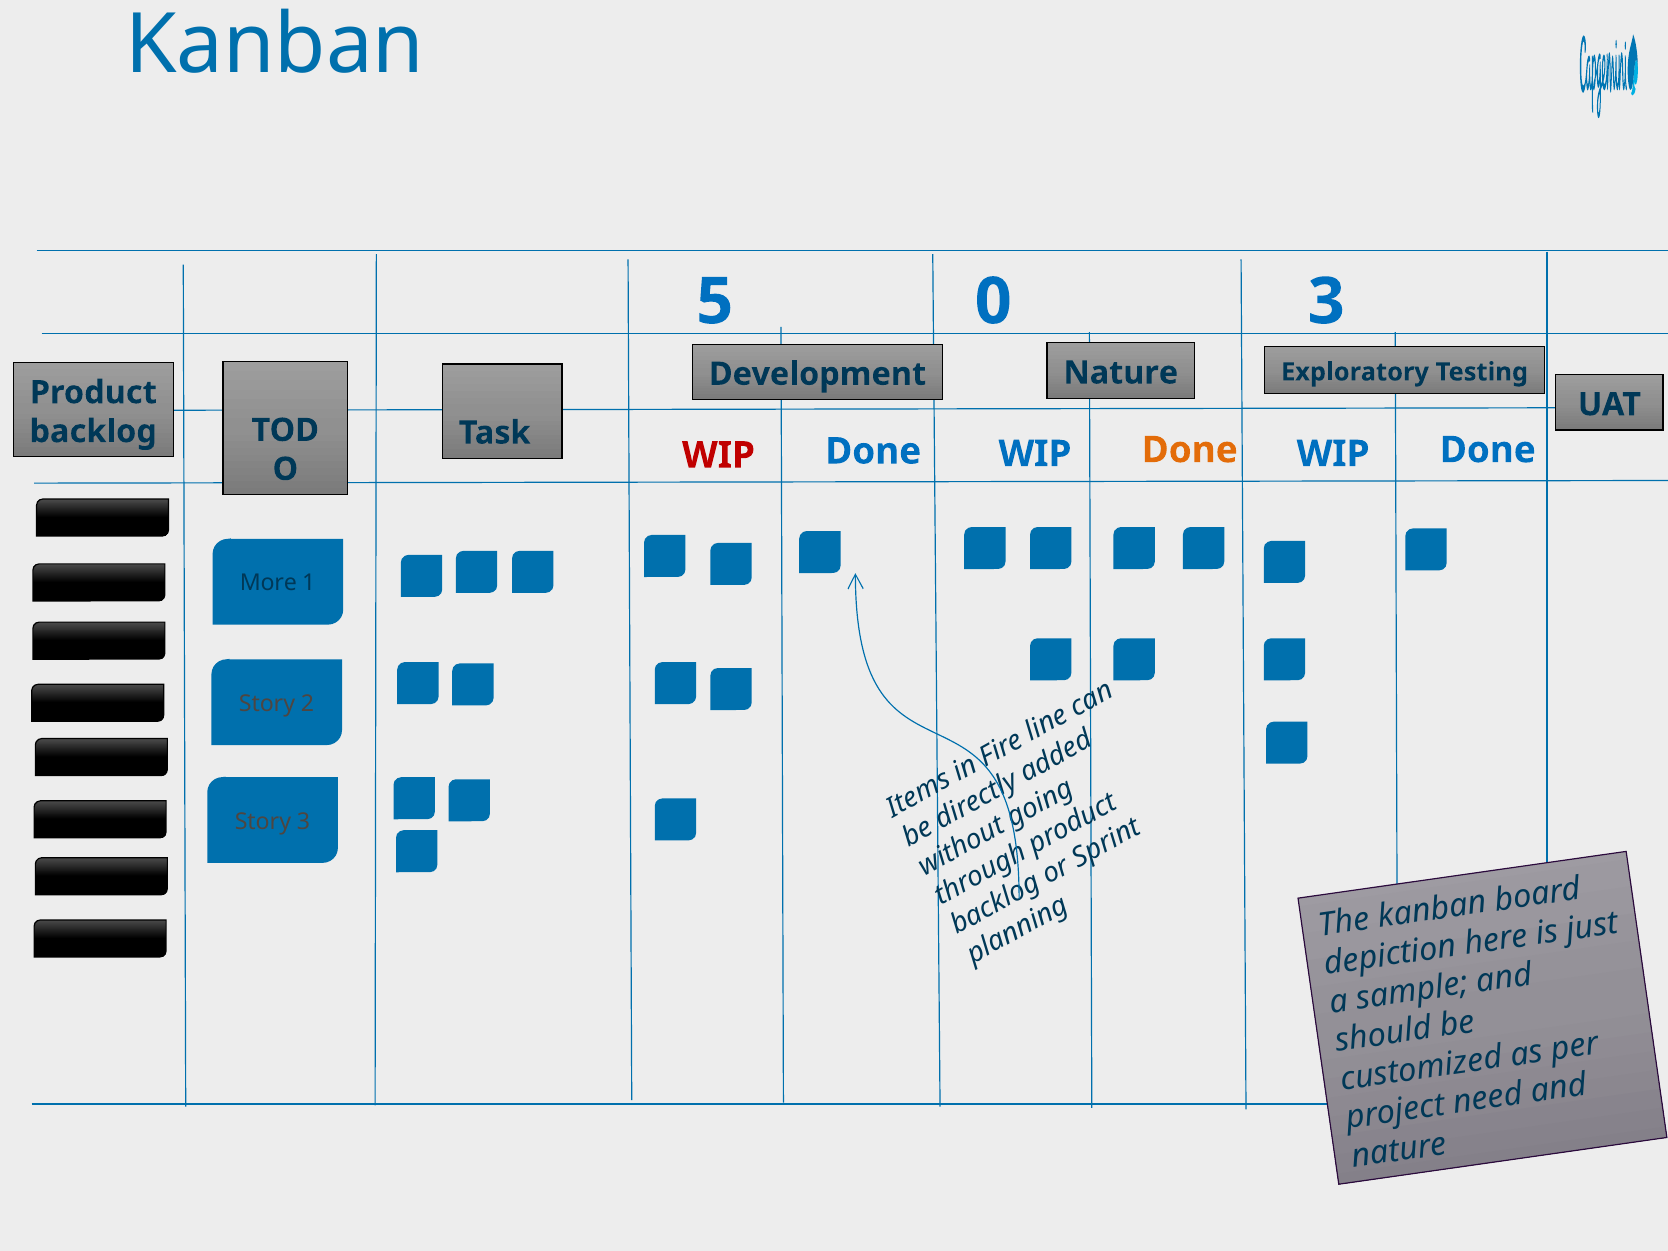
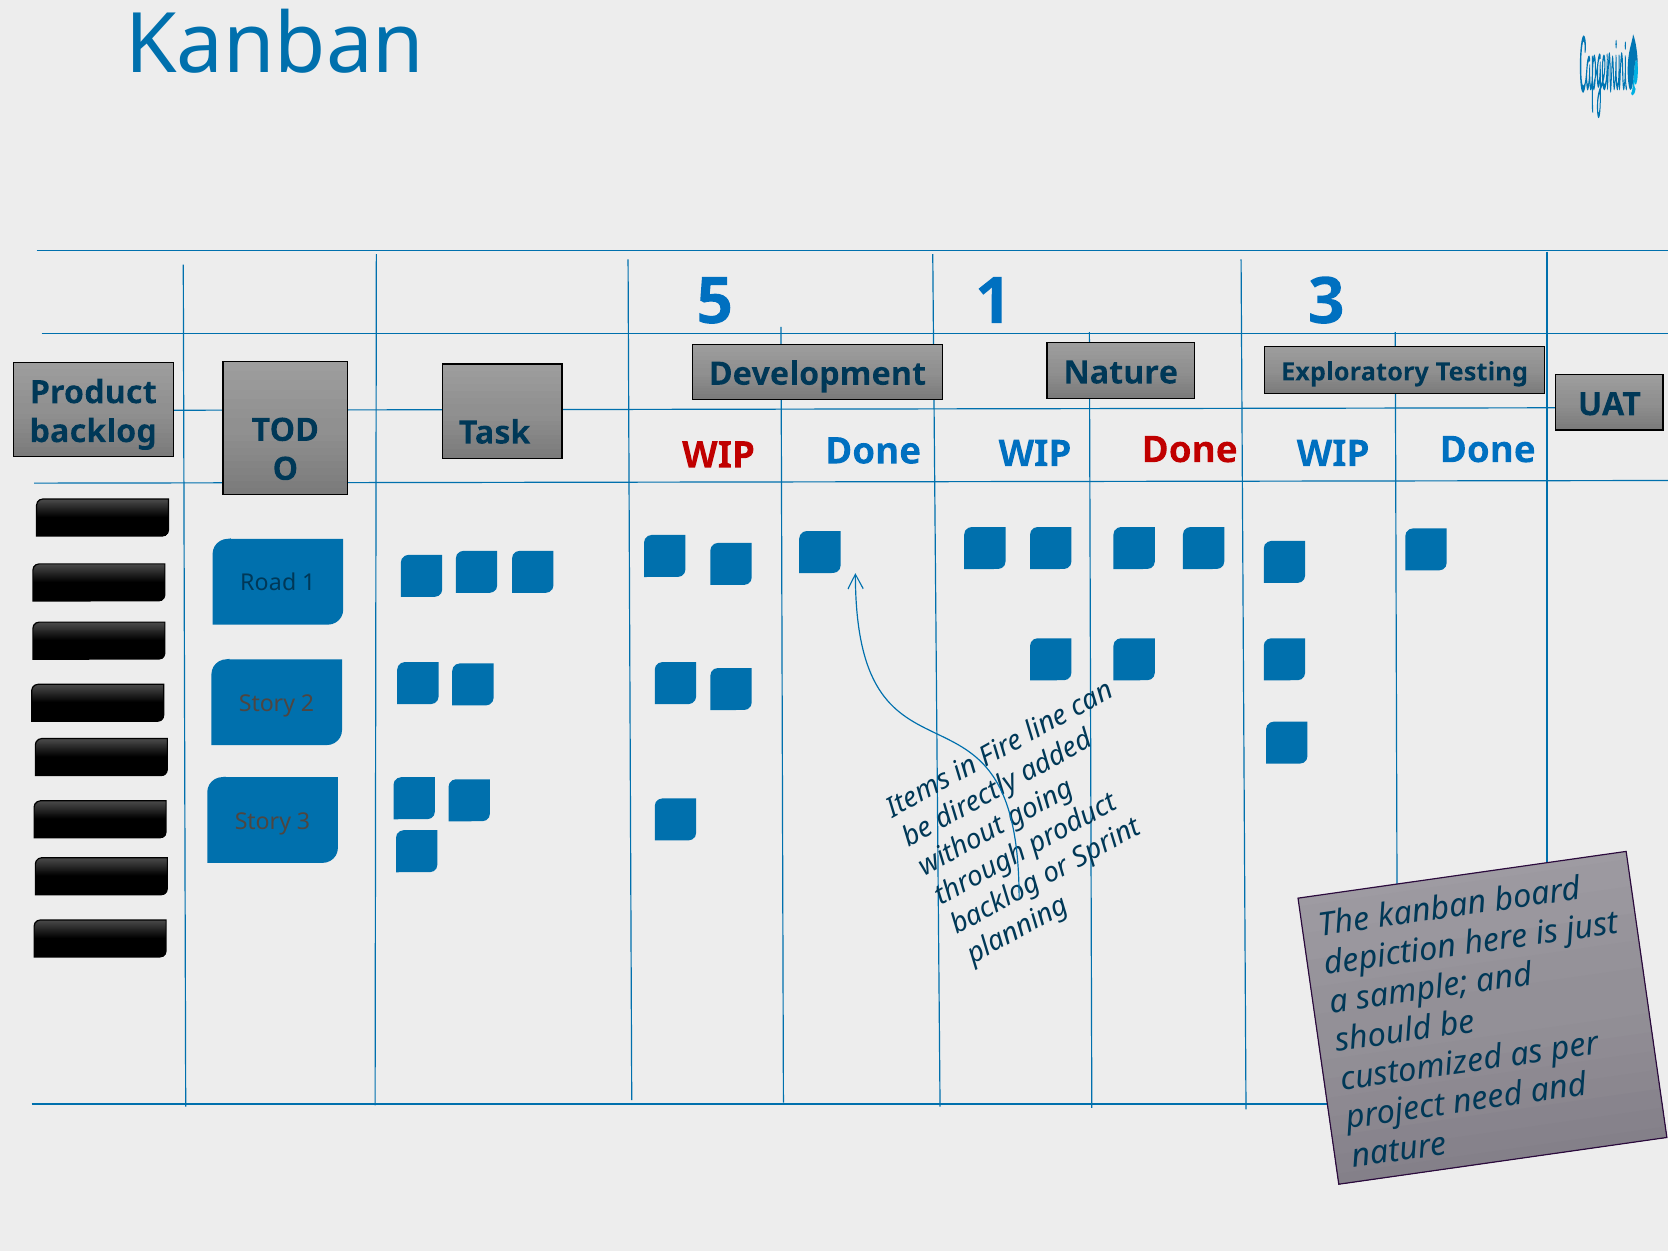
5 0: 0 -> 1 (993, 302)
Done colour: orange -> red (1190, 450)
More: More -> Road (268, 583)
